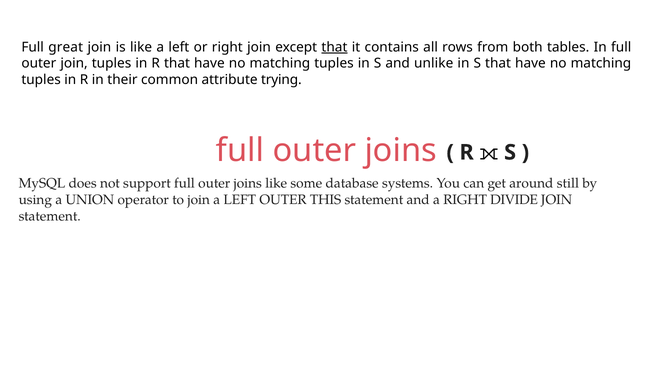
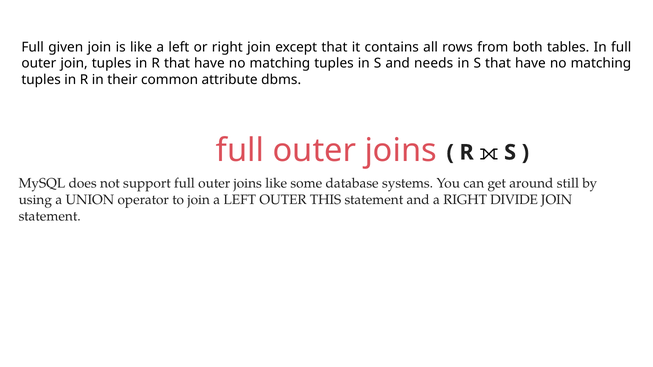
great: great -> given (66, 47)
that underline: present -> none (334, 47)
unlike: unlike -> needs (434, 63)
trying: trying -> dbms (281, 80)
